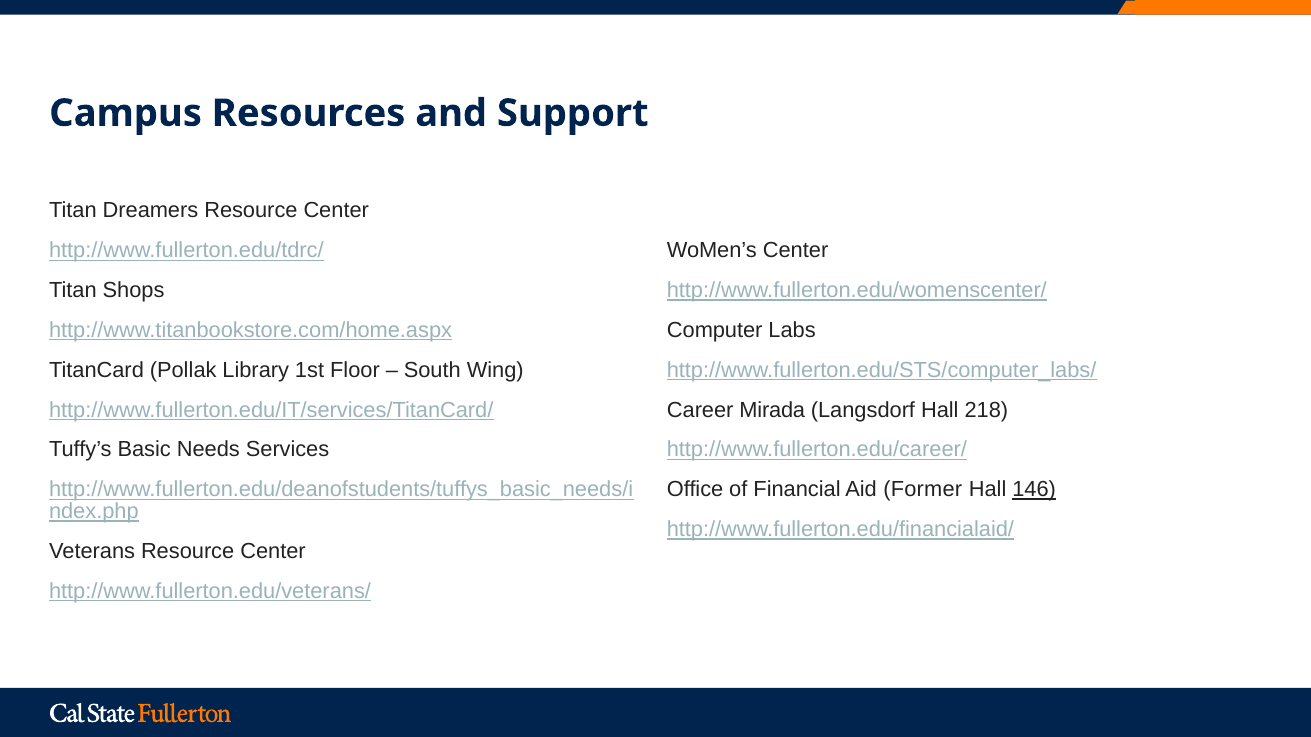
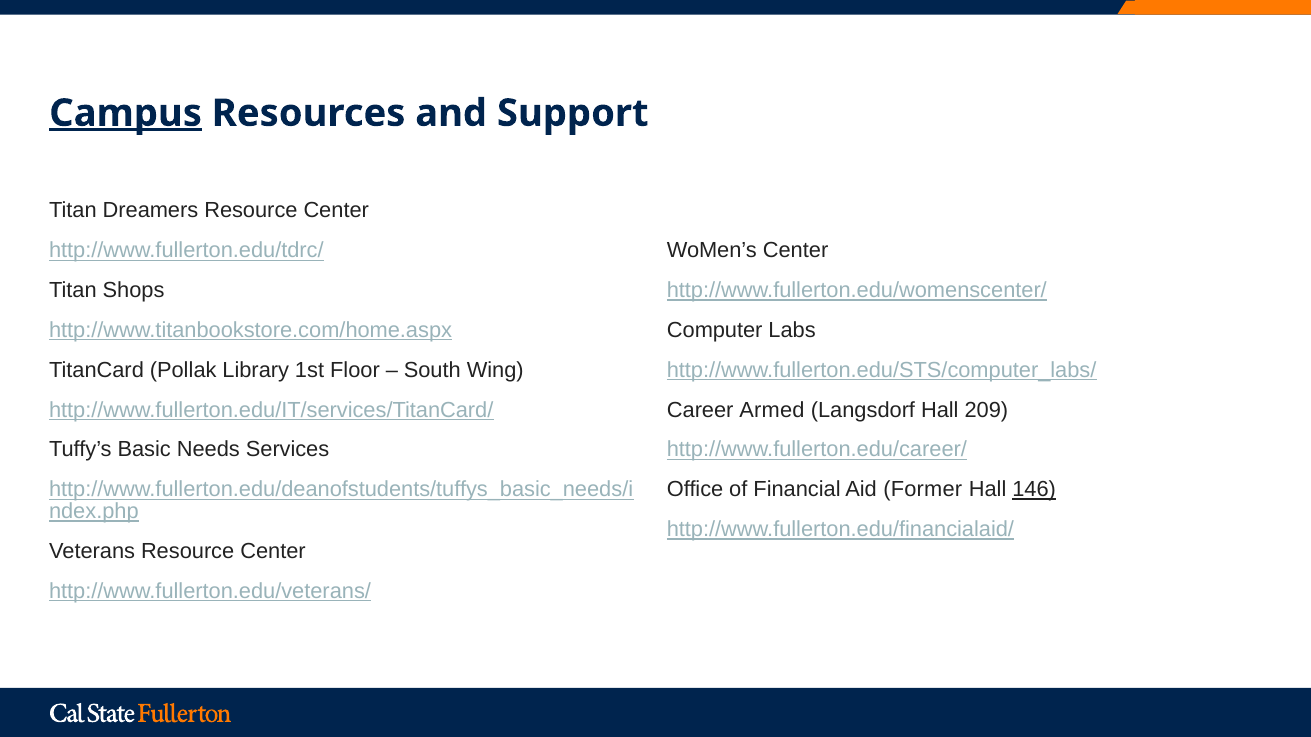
Campus underline: none -> present (126, 113)
Mirada: Mirada -> Armed (772, 410)
218: 218 -> 209 (986, 410)
